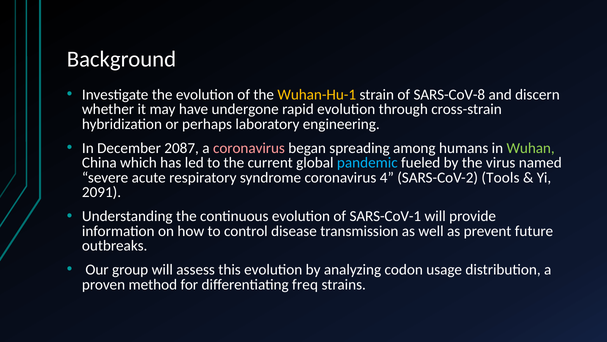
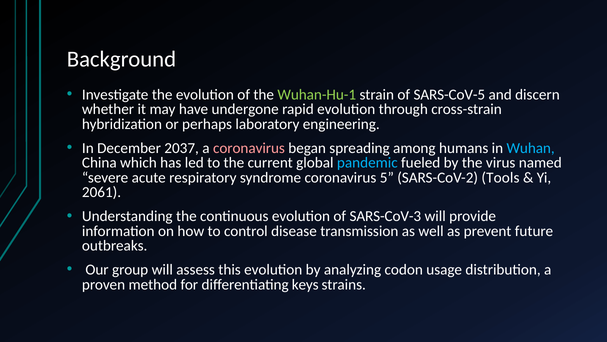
Wuhan-Hu-1 colour: yellow -> light green (317, 95)
SARS-CoV-8: SARS-CoV-8 -> SARS-CoV-5 (449, 95)
2087: 2087 -> 2037 (182, 148)
Wuhan colour: light green -> light blue (531, 148)
4: 4 -> 5 (387, 177)
2091: 2091 -> 2061 (102, 192)
SARS-CoV-1: SARS-CoV-1 -> SARS-CoV-3 (385, 216)
freq: freq -> keys (305, 284)
